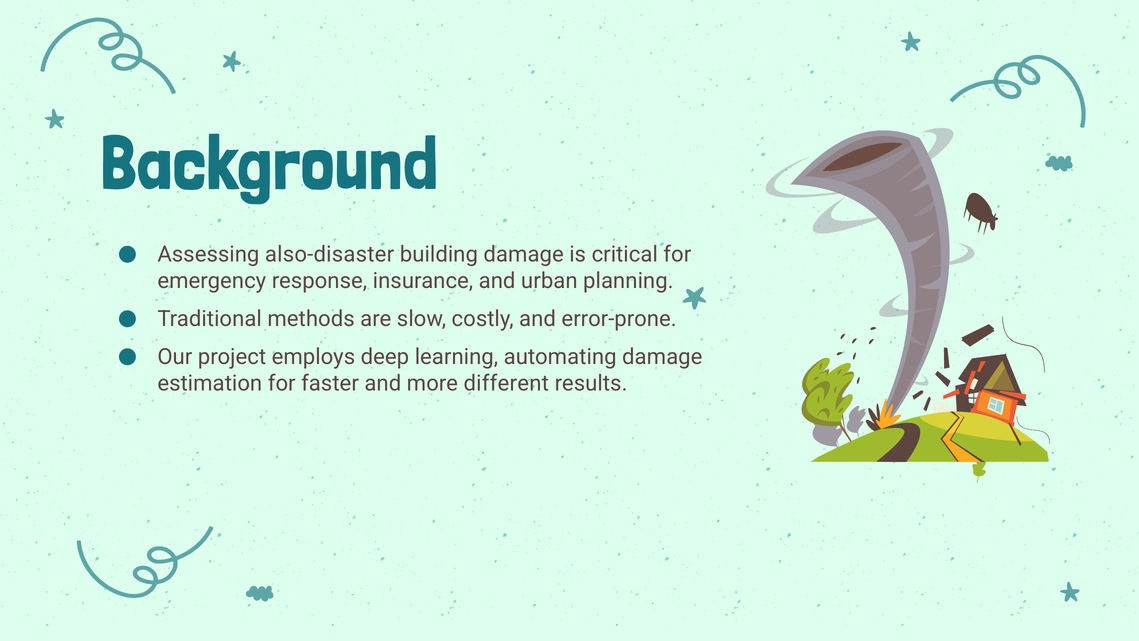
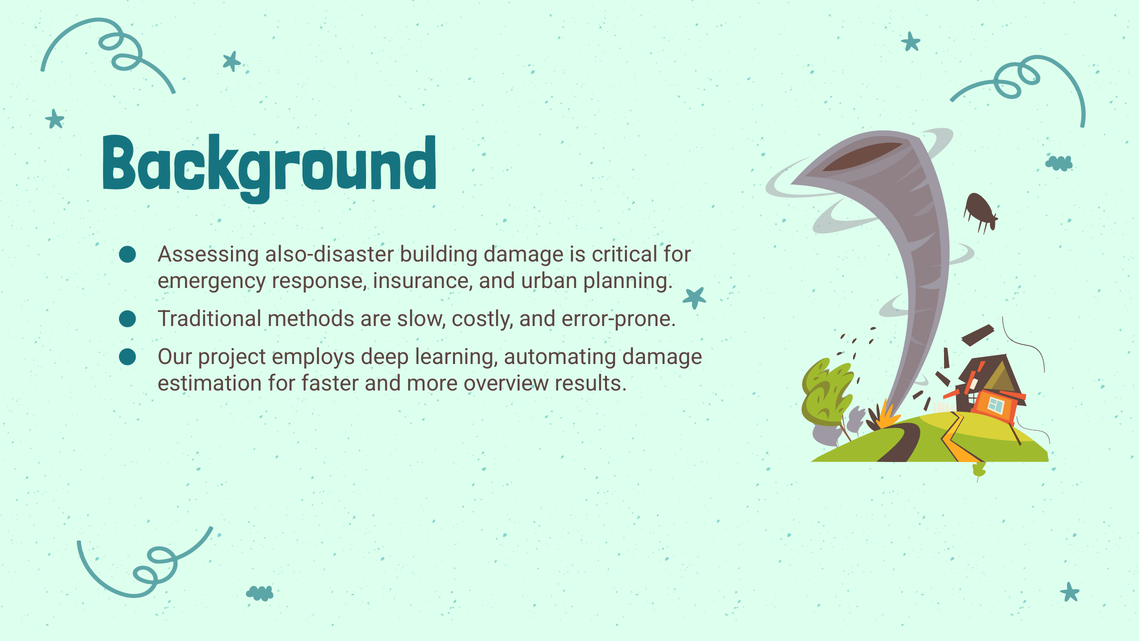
different: different -> overview (506, 383)
